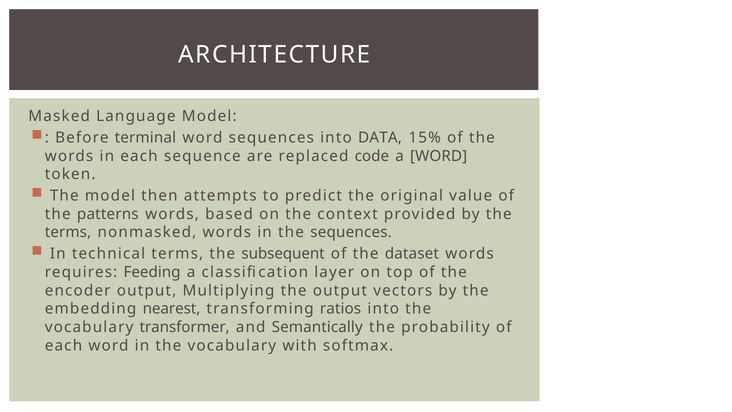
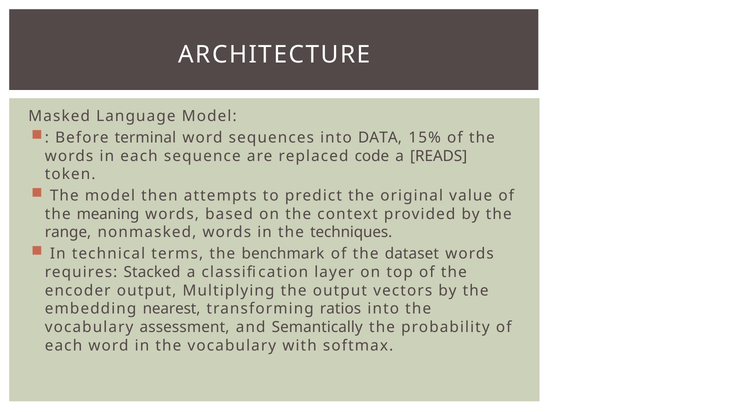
a WORD: WORD -> READS (439, 156)
patterns: patterns -> meaning (108, 214)
terms: terms -> range (68, 232)
the sequences: sequences -> techniques (351, 232)
subsequent: subsequent -> benchmark (283, 254)
Feeding: Feeding -> Stacked (152, 272)
transformer: transformer -> assessment (185, 327)
